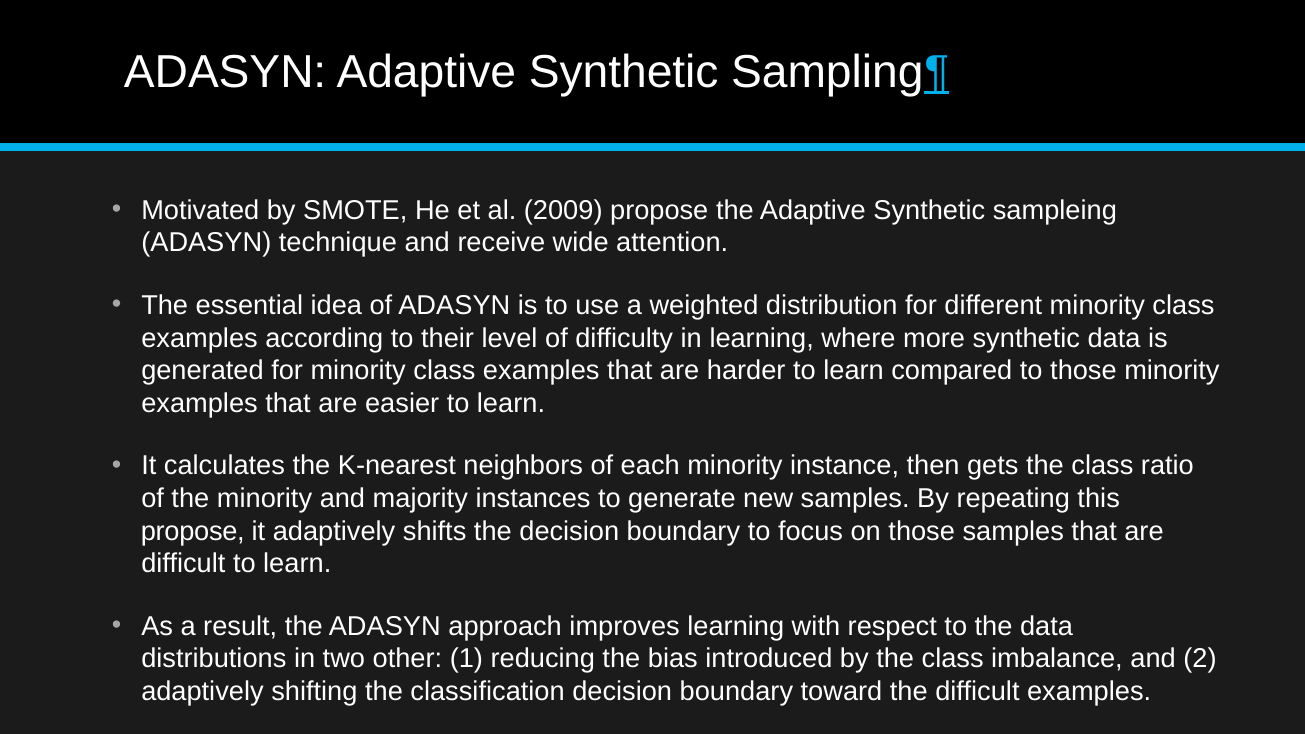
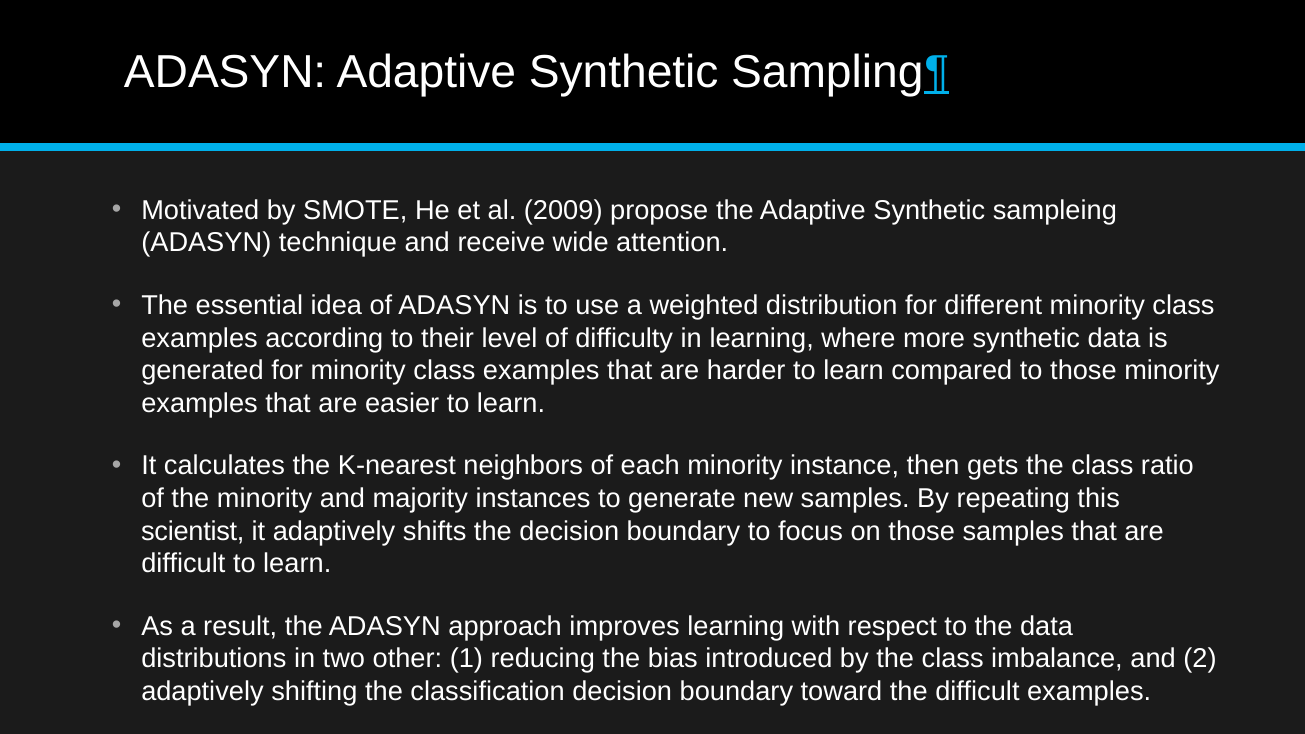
propose: propose -> scientist (193, 531)
